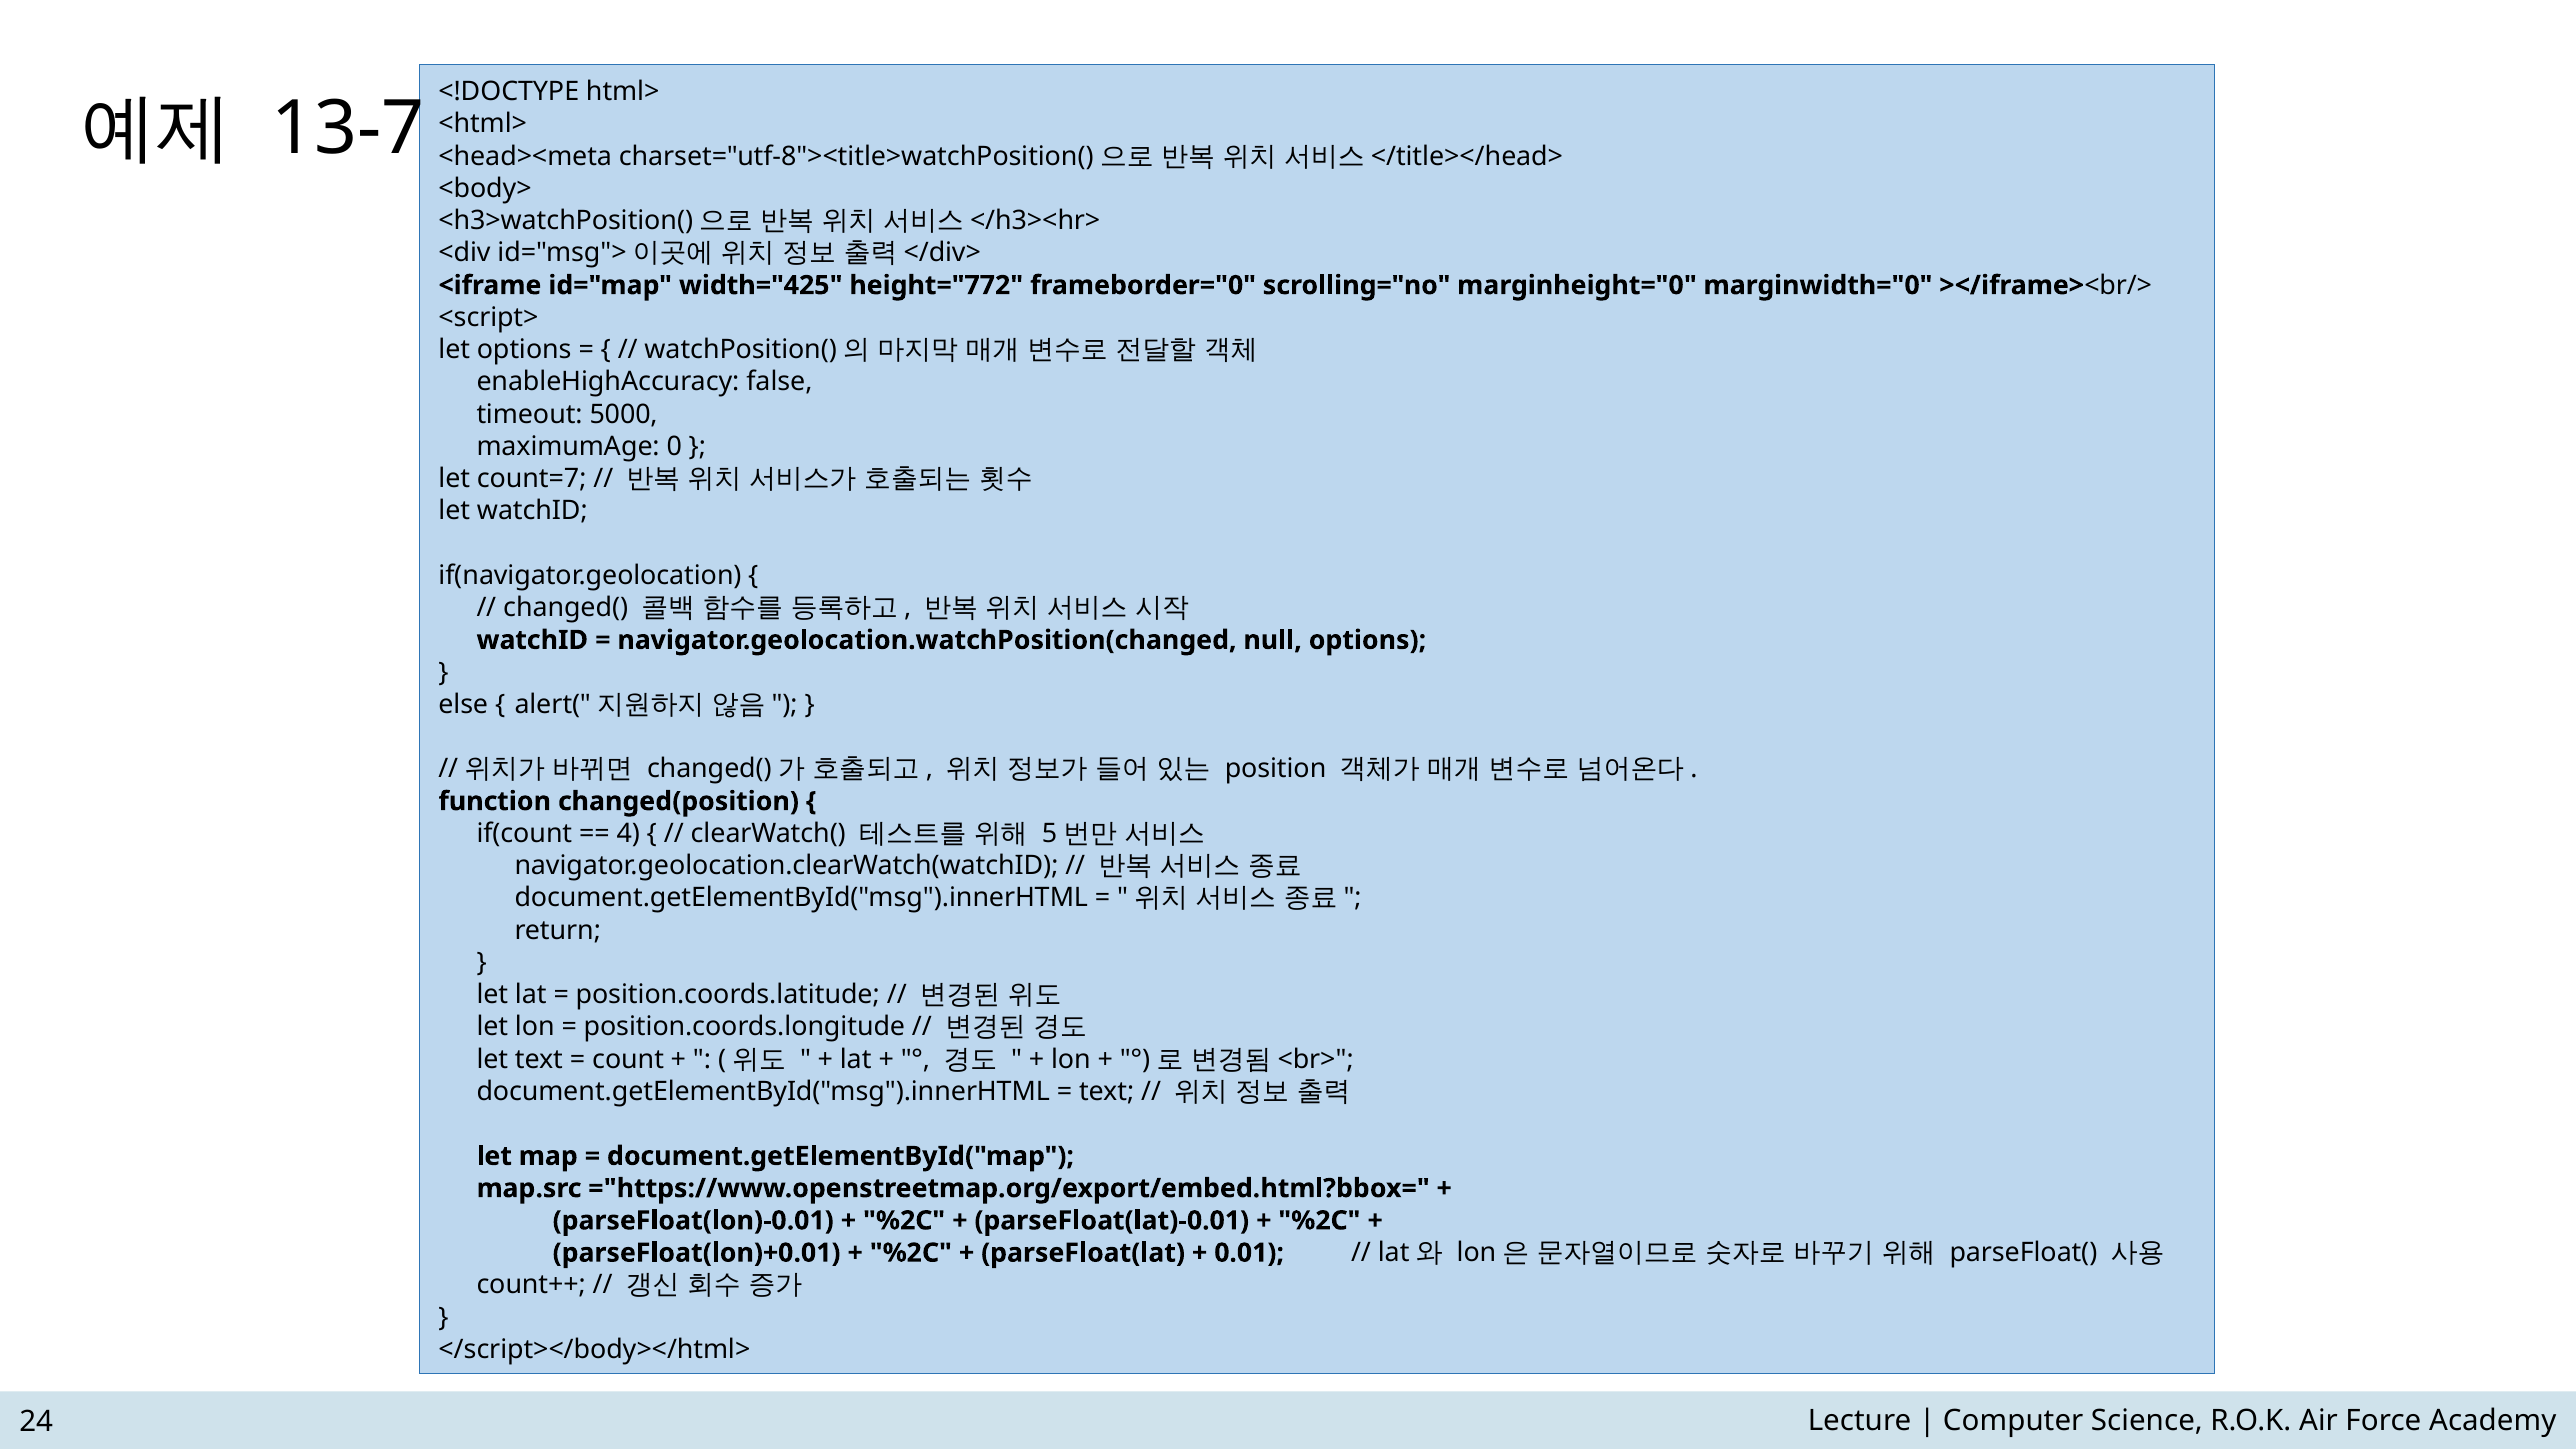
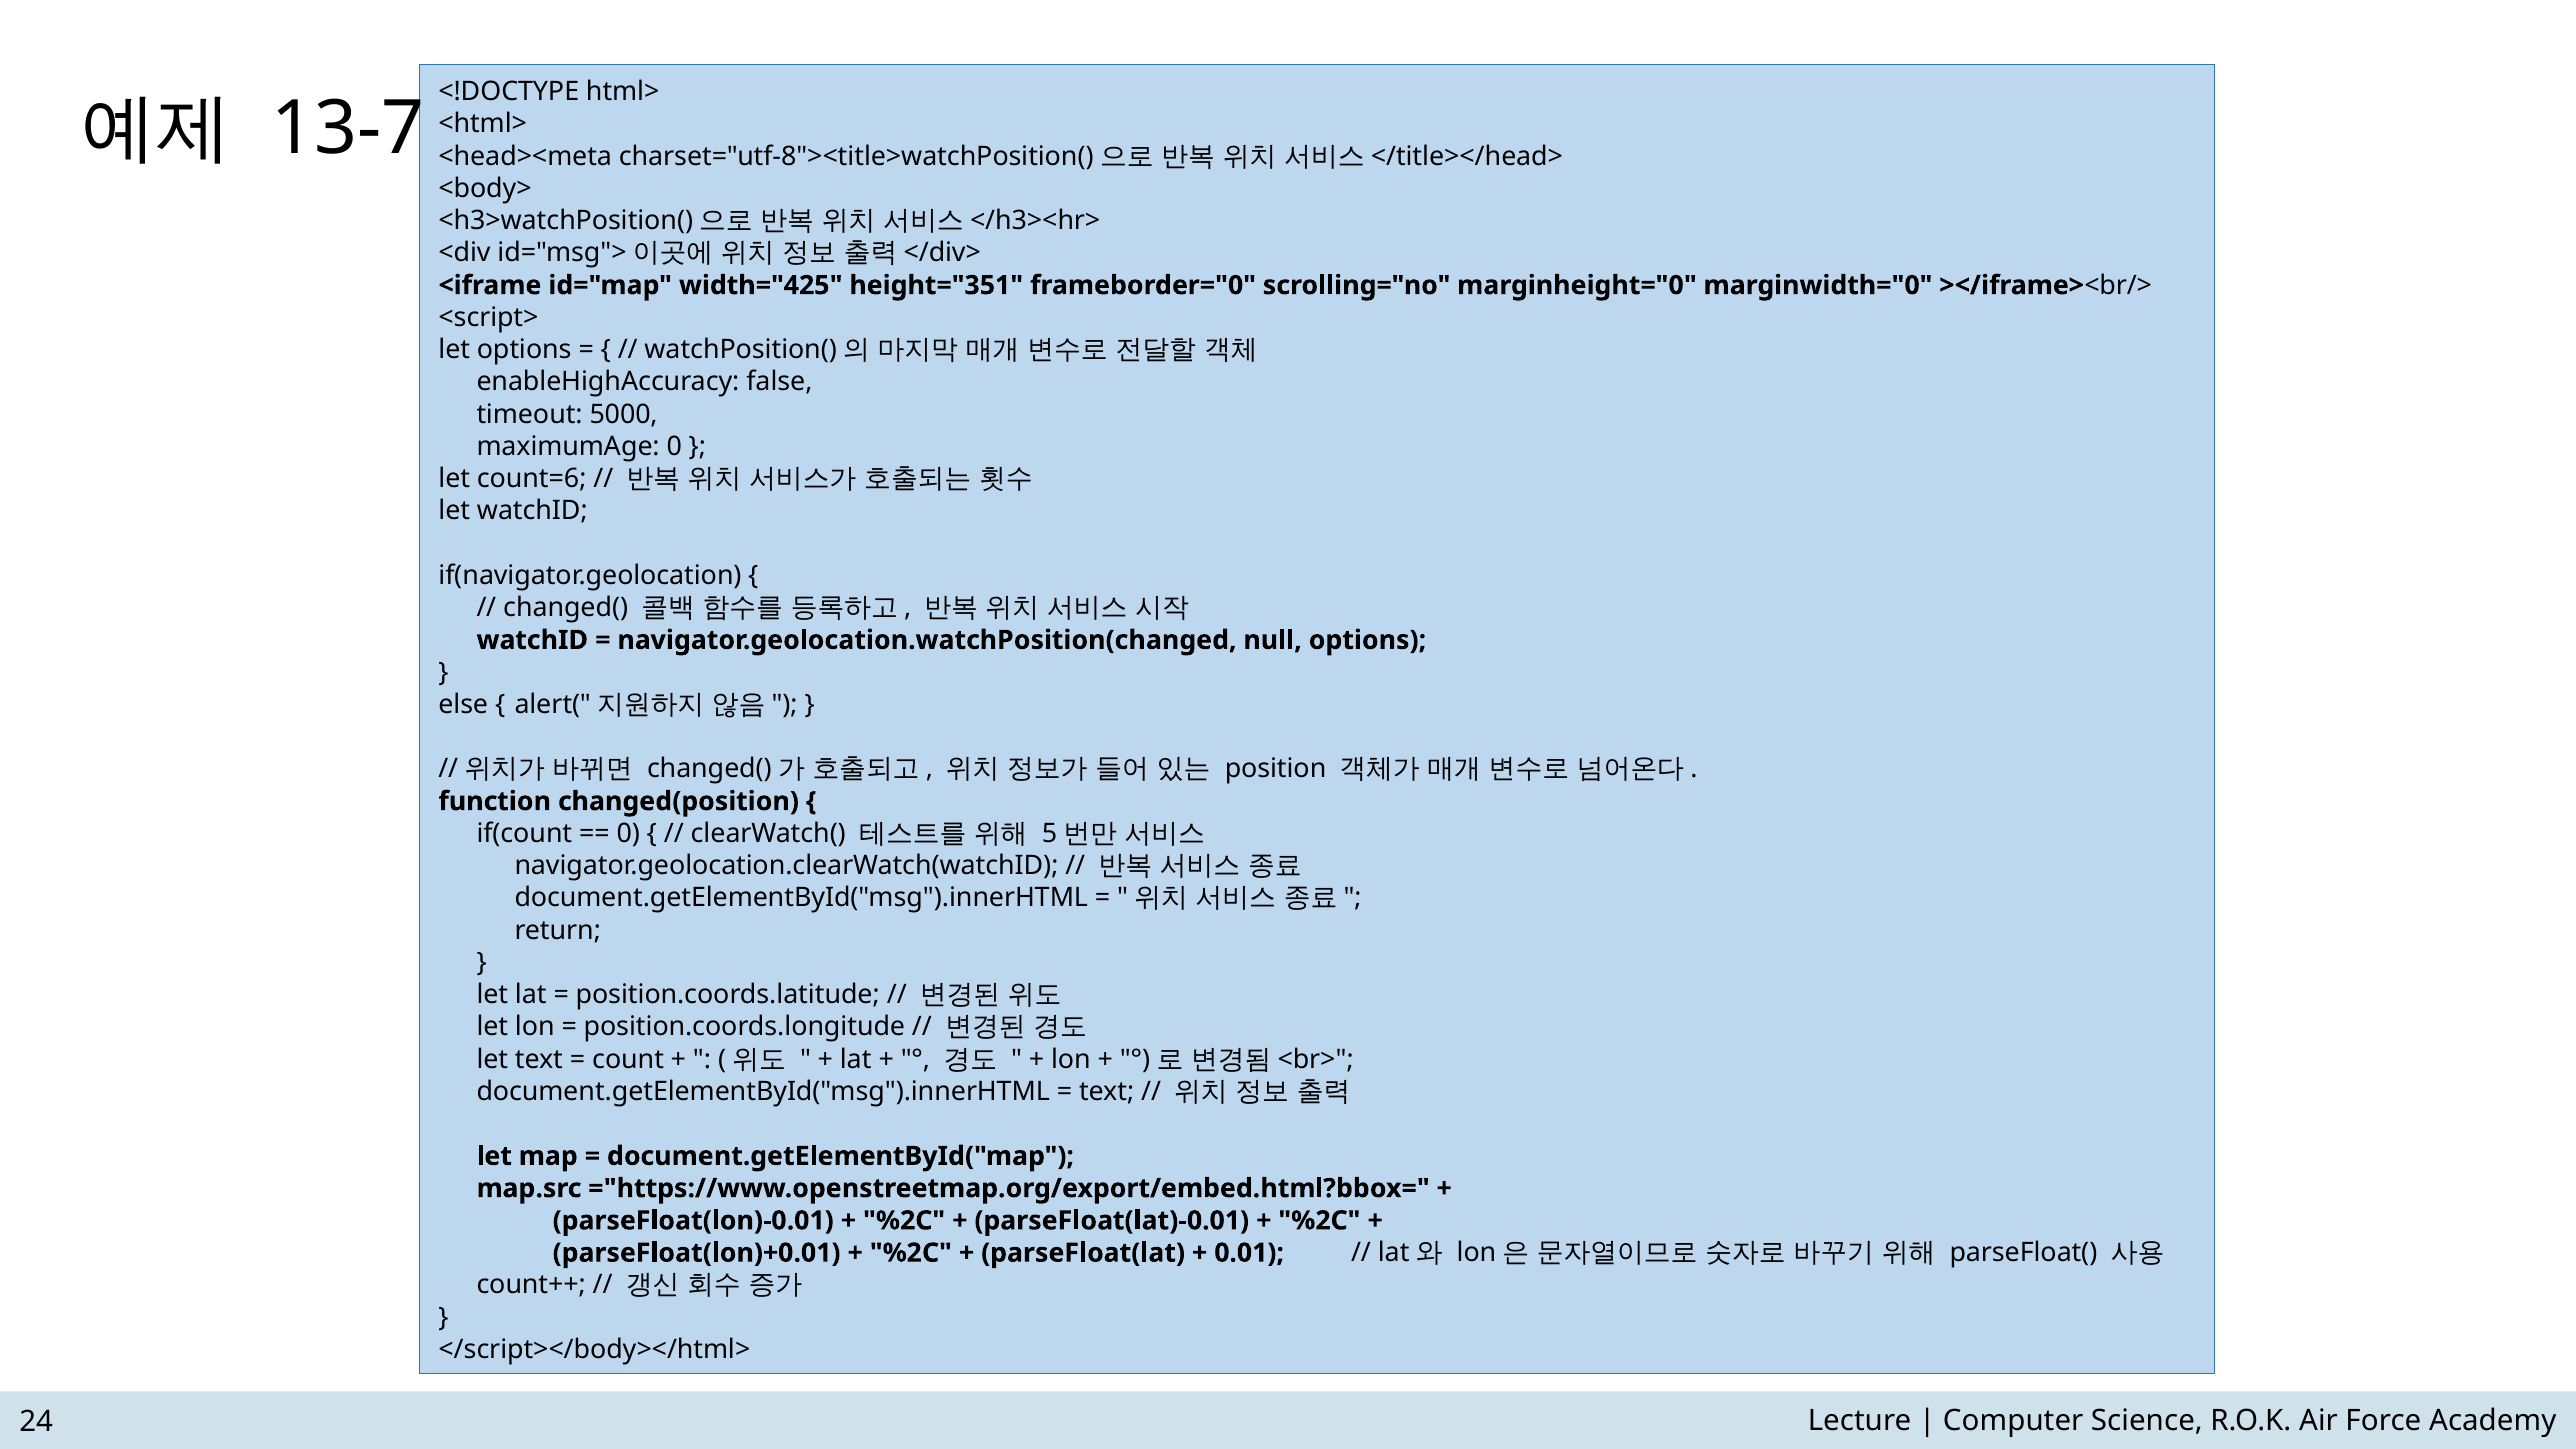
height="772: height="772 -> height="351 (936, 285)
count=7: count=7 -> count=6 (532, 479)
4: 4 -> 0 (628, 834)
